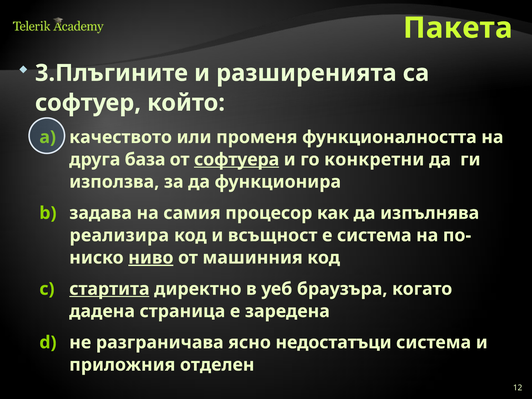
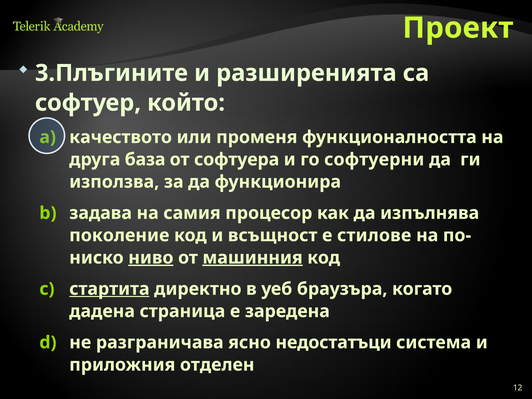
Пакета: Пакета -> Проект (458, 28)
софтуера underline: present -> none (237, 160)
конкретни: конкретни -> софтуерни (374, 160)
реализира: реализира -> поколение (119, 235)
е система: система -> стилове (374, 235)
машинния underline: none -> present (253, 258)
